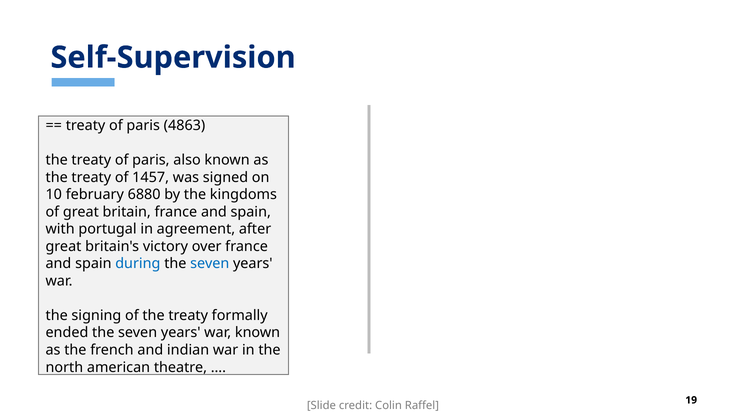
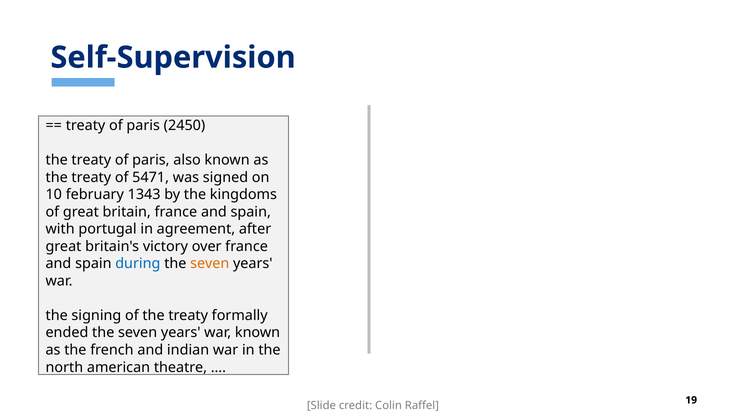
4863: 4863 -> 2450 (184, 125)
1457: 1457 -> 5471 (151, 177)
6880: 6880 -> 1343 (144, 194)
seven colour: blue -> orange (210, 263)
